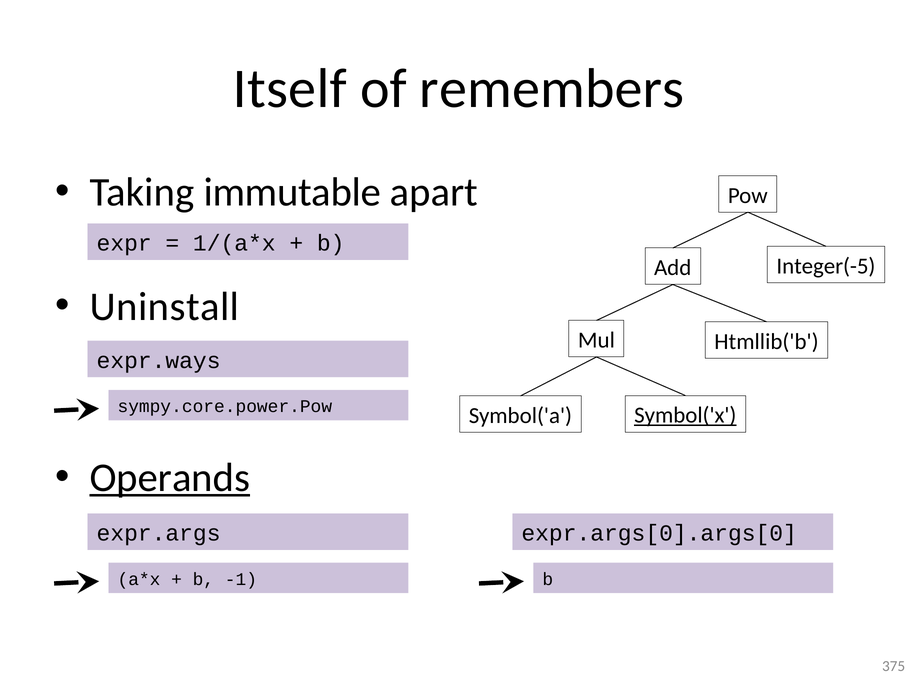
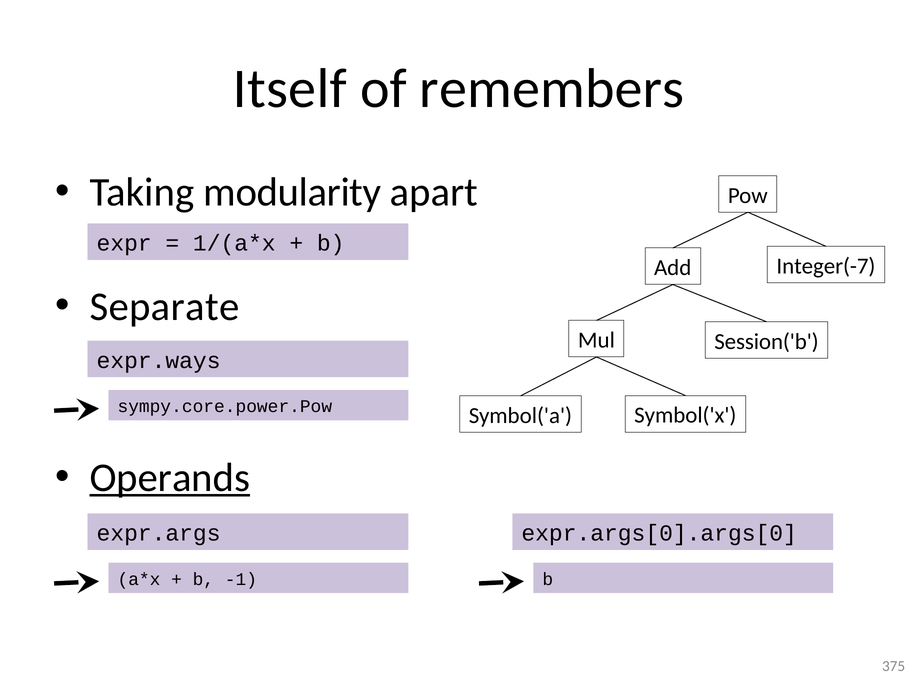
immutable: immutable -> modularity (292, 193)
Integer(-5: Integer(-5 -> Integer(-7 (826, 266)
Uninstall: Uninstall -> Separate (165, 307)
Htmllib('b: Htmllib('b -> Session('b (766, 342)
Symbol('x underline: present -> none (685, 416)
